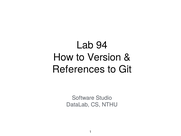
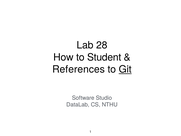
94: 94 -> 28 (102, 45)
Version: Version -> Student (104, 57)
Git underline: none -> present (125, 69)
